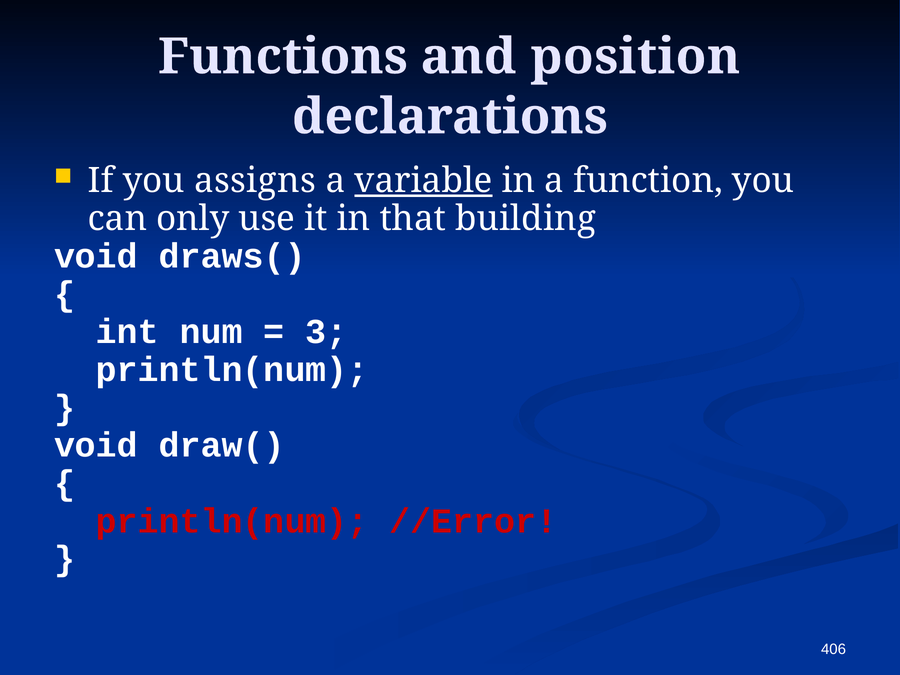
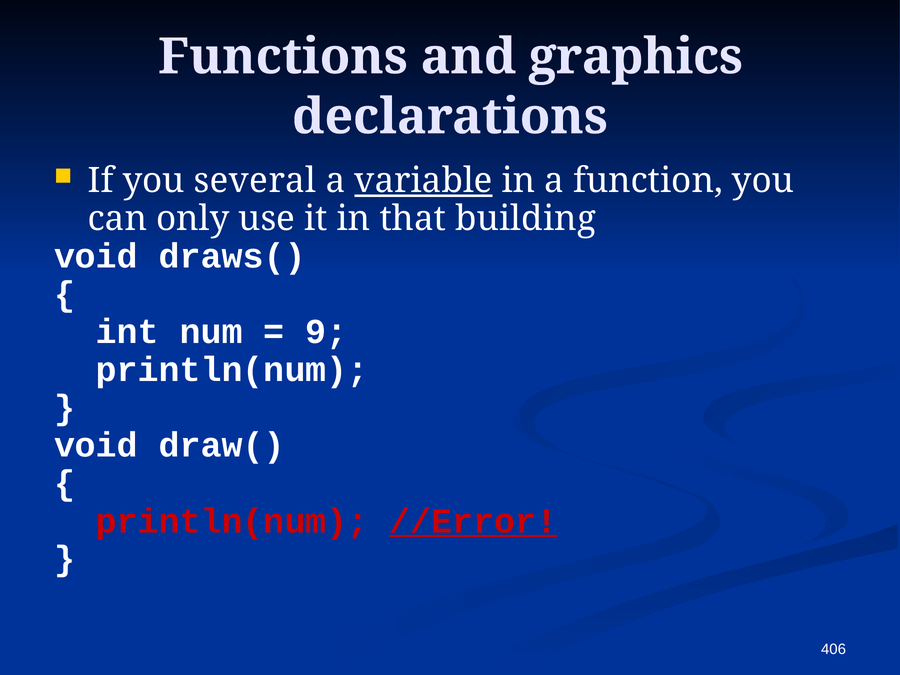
position: position -> graphics (636, 57)
assigns: assigns -> several (255, 181)
3: 3 -> 9 (326, 332)
//Error underline: none -> present (473, 521)
